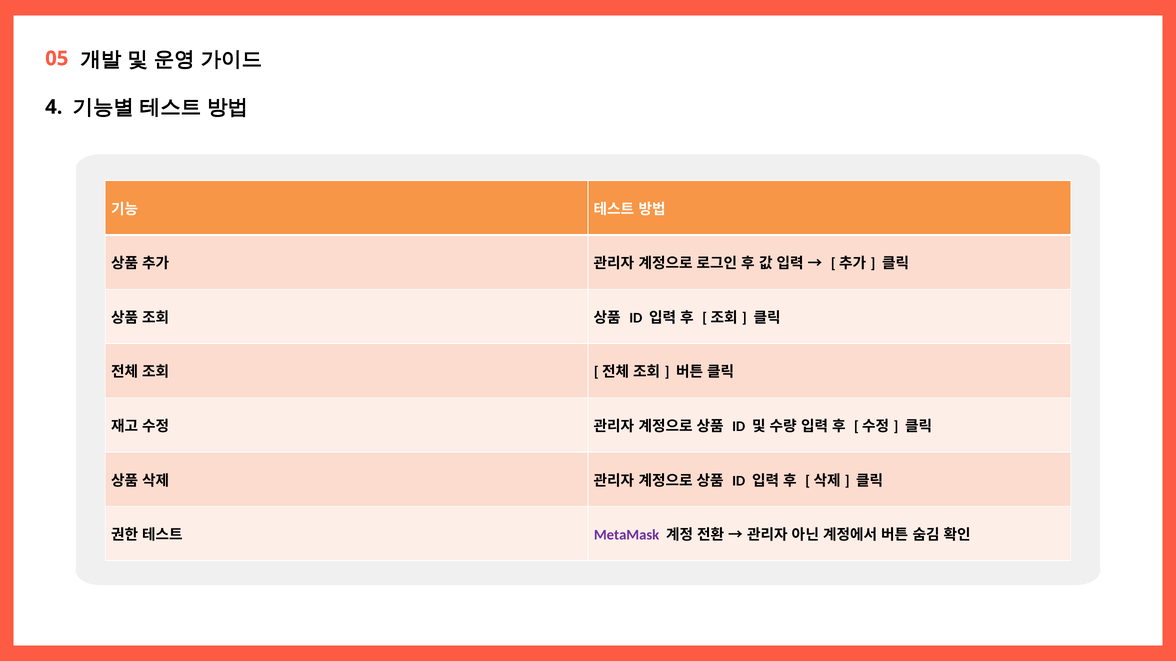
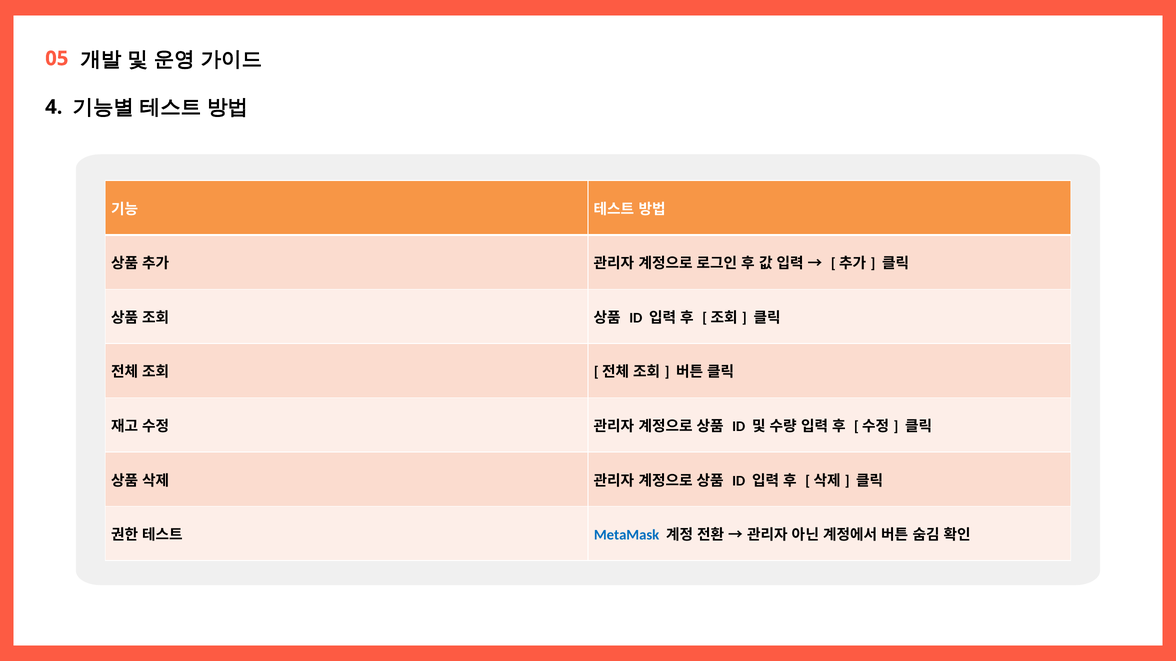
MetaMask colour: purple -> blue (627, 535)
